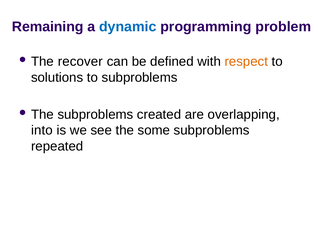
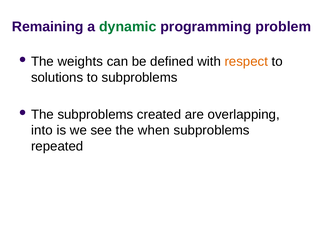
dynamic colour: blue -> green (128, 27)
recover: recover -> weights (80, 62)
some: some -> when (154, 131)
